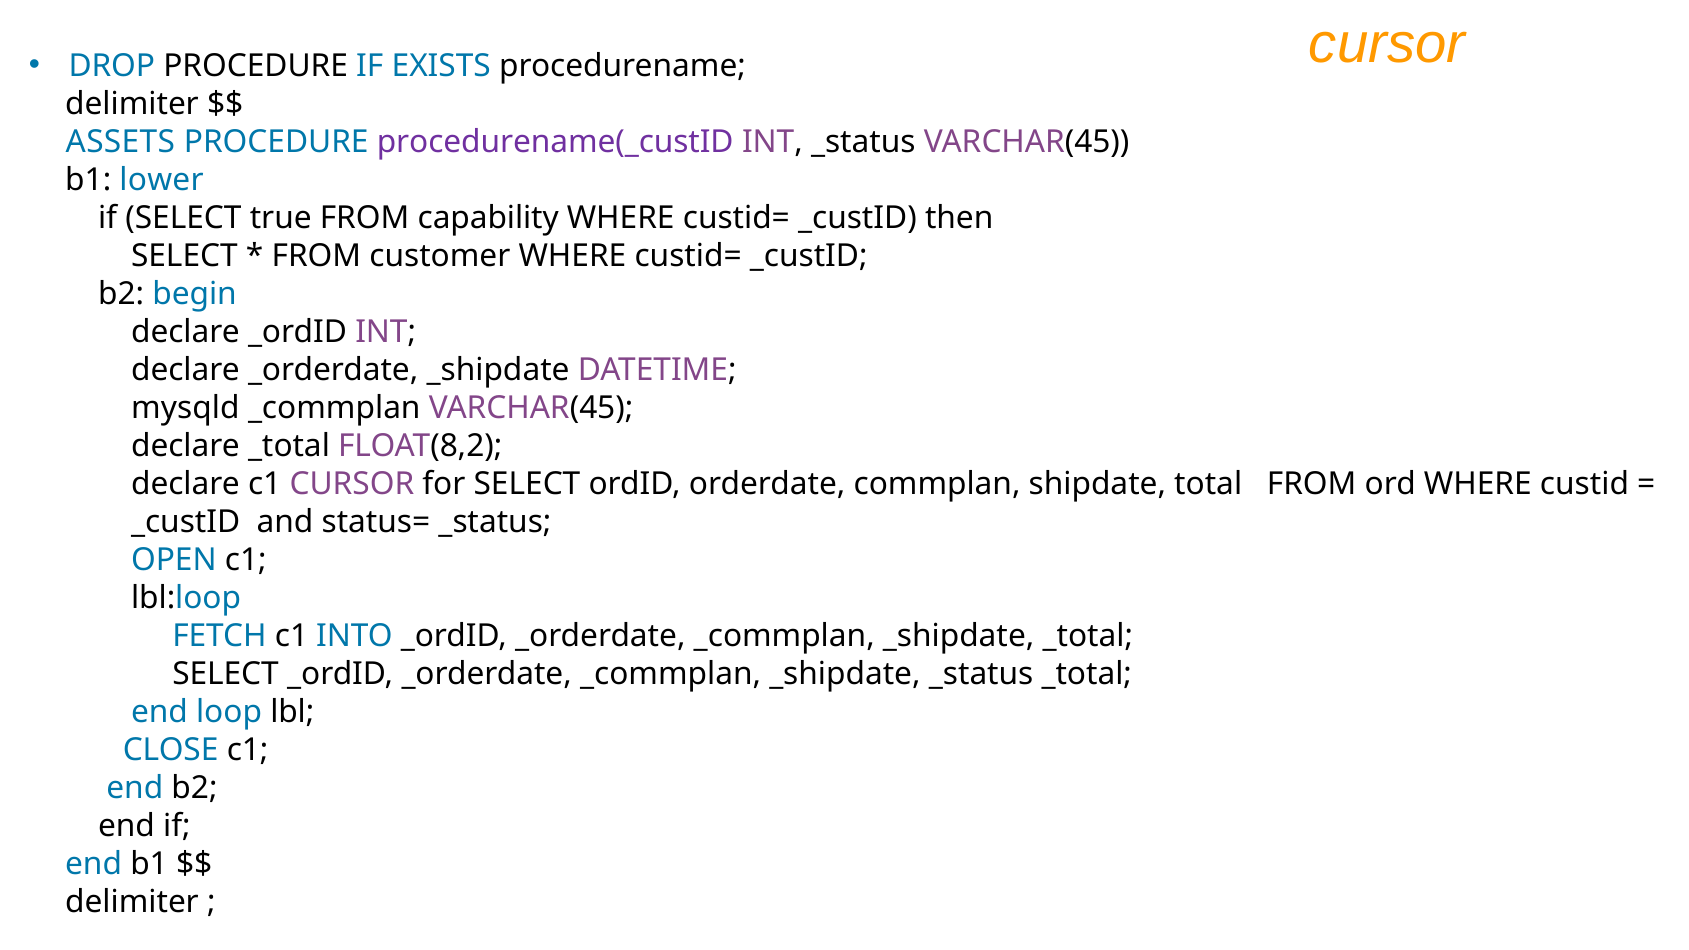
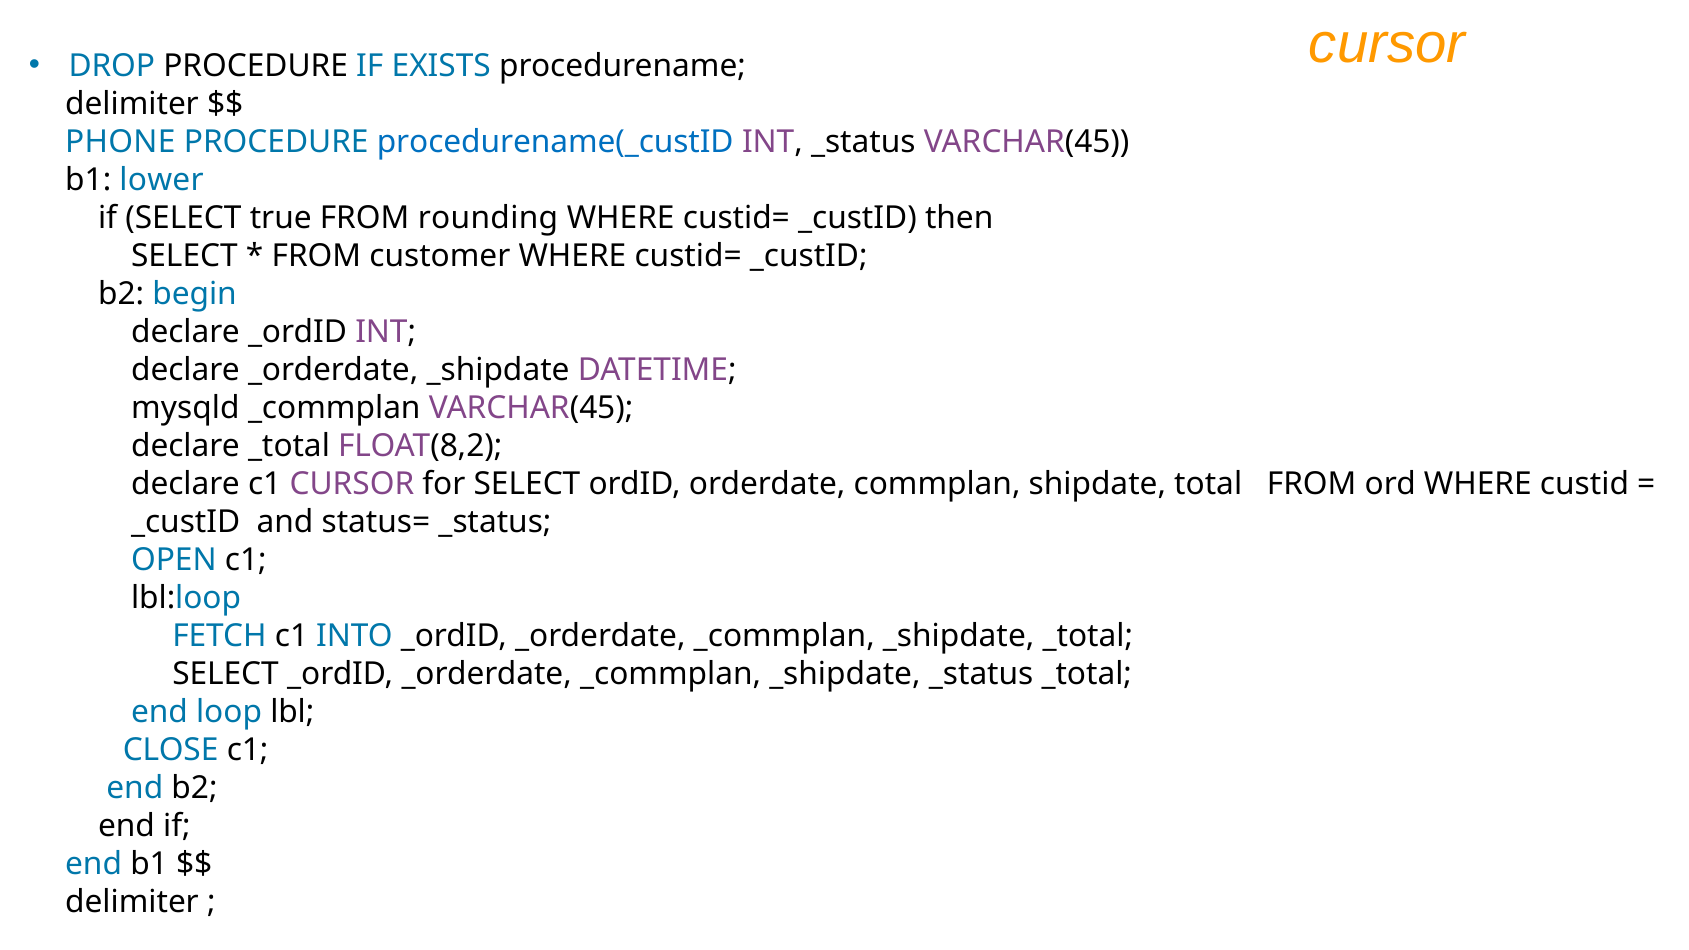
ASSETS: ASSETS -> PHONE (120, 142)
procedurename(_custID colour: purple -> blue (555, 142)
capability: capability -> rounding (488, 218)
